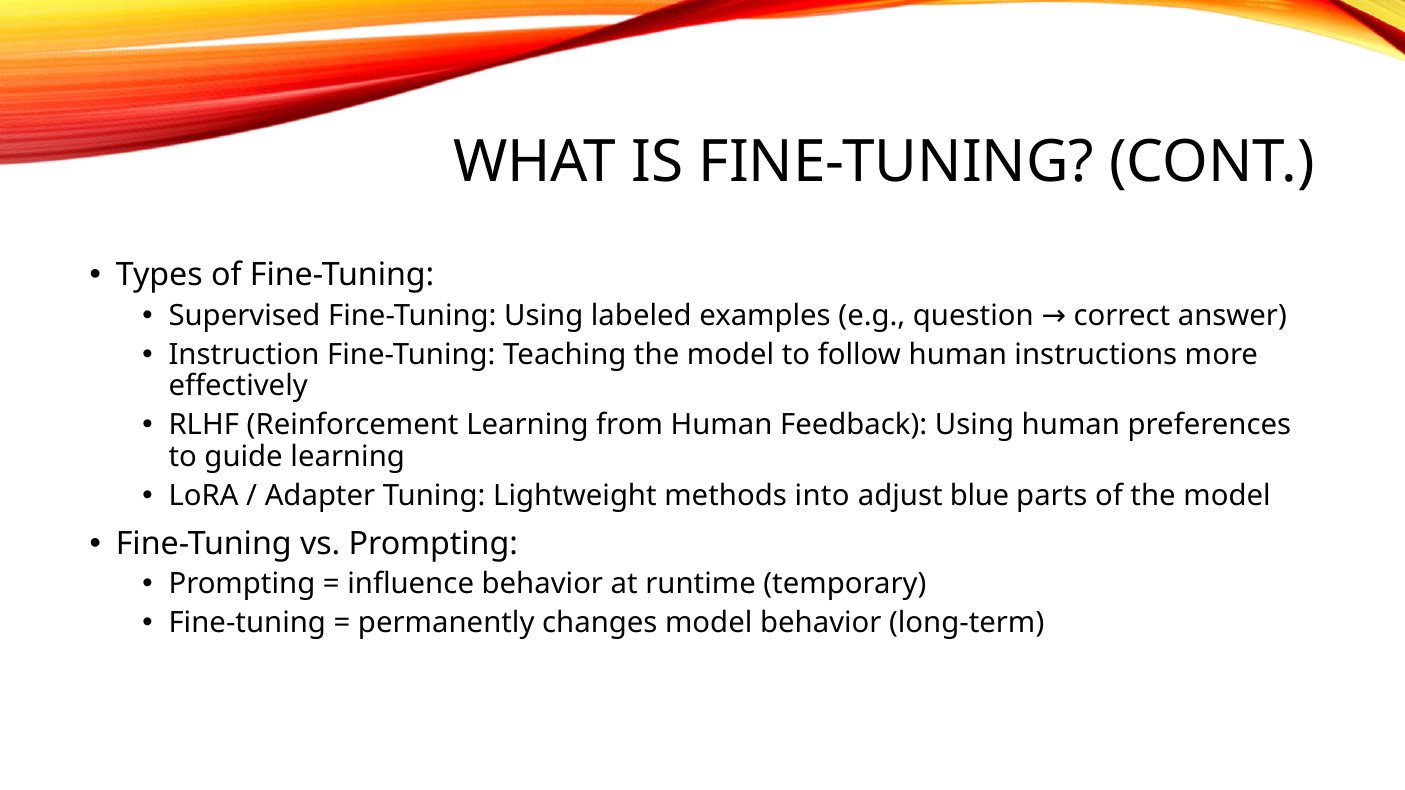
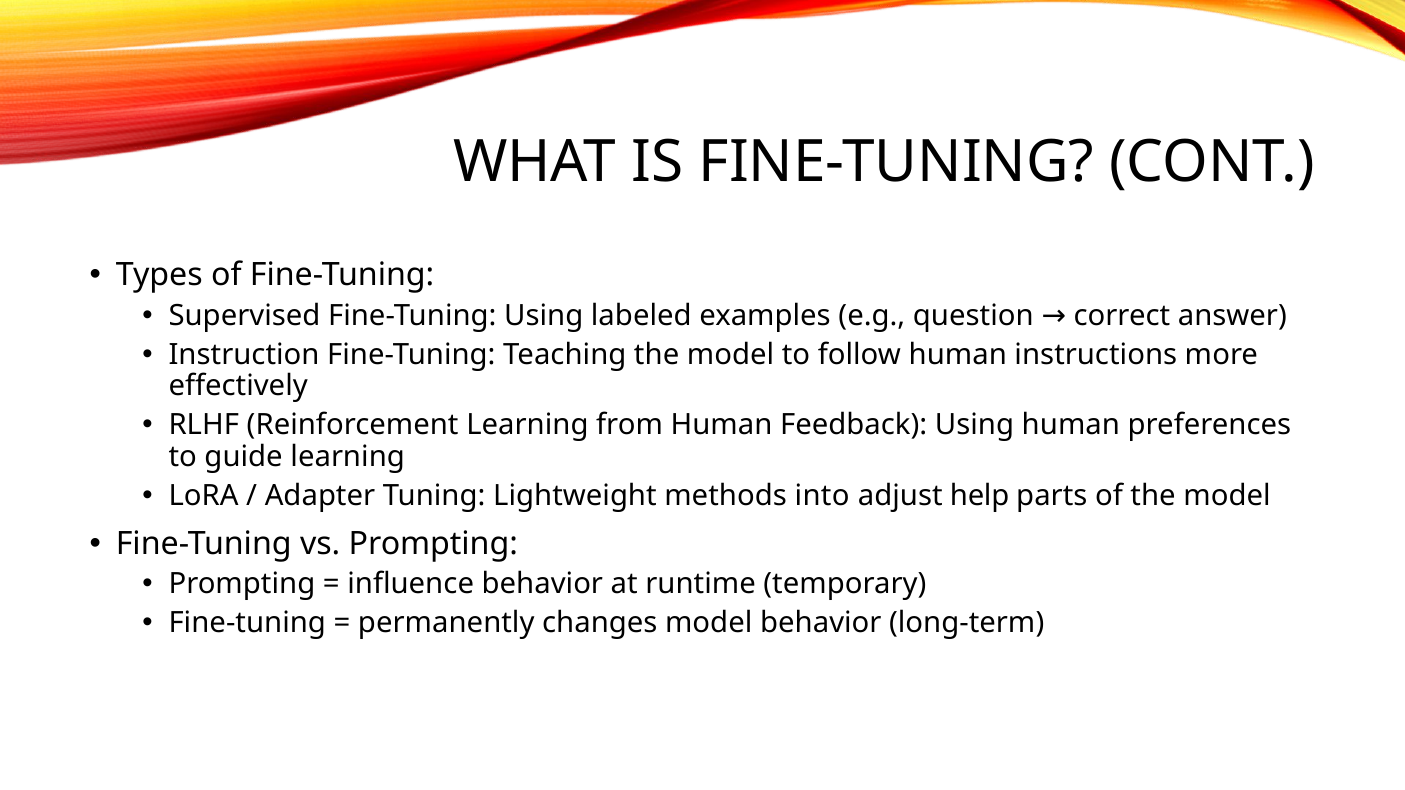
blue: blue -> help (980, 496)
